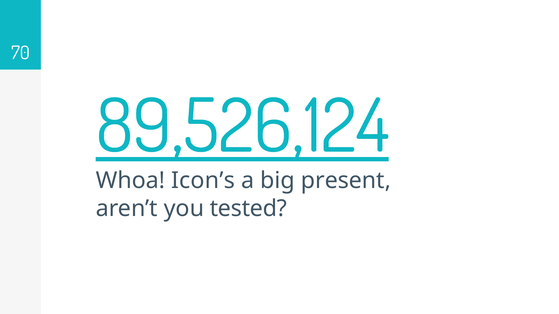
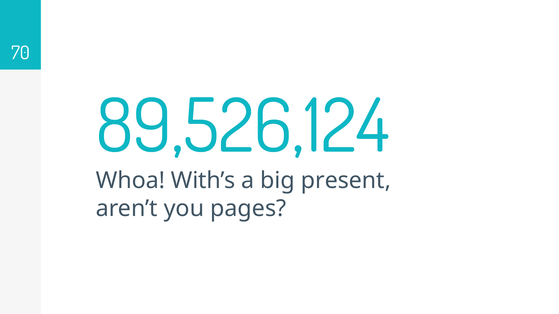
89,526,124 underline: present -> none (242, 127)
Icon’s: Icon’s -> With’s (203, 181)
tested: tested -> pages (248, 209)
